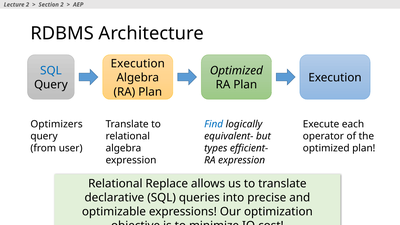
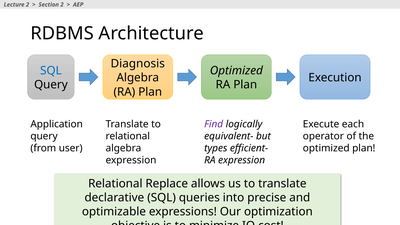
Execution: Execution -> Diagnosis (138, 64)
Optimizers: Optimizers -> Application (57, 124)
Find colour: blue -> purple (214, 124)
